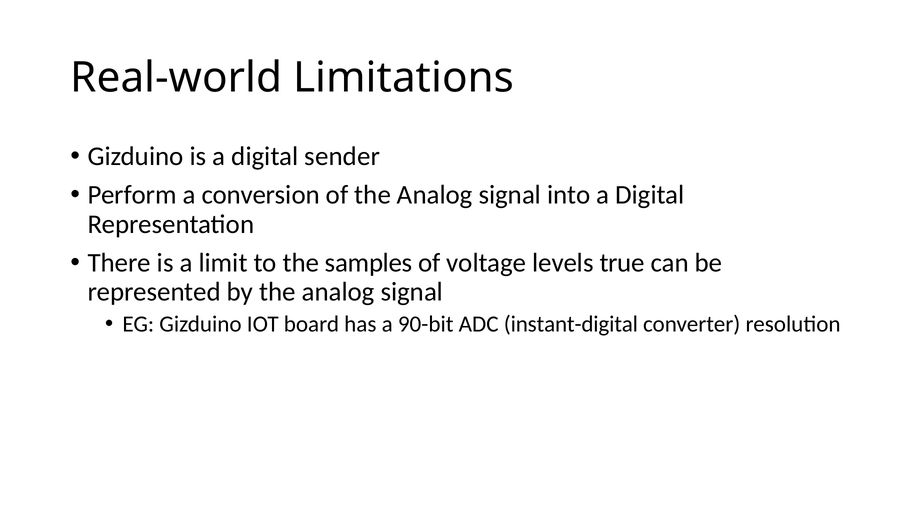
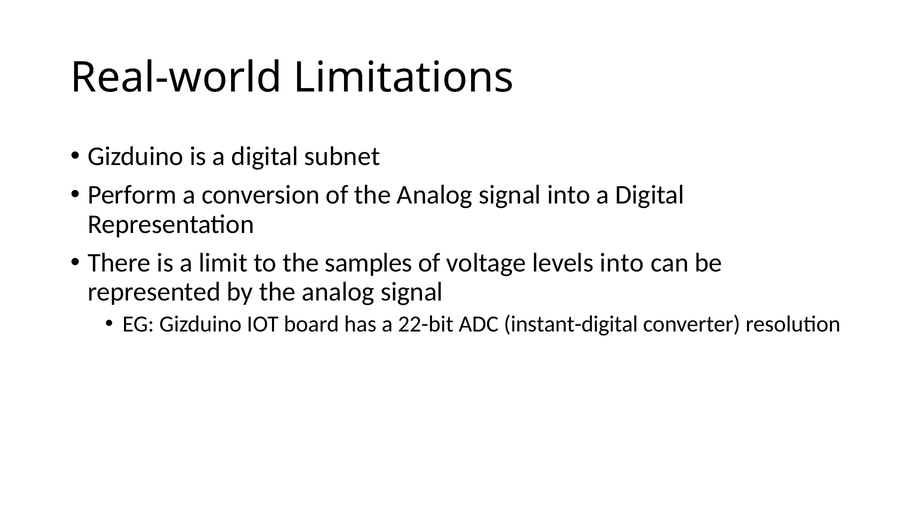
sender: sender -> subnet (342, 156)
levels true: true -> into (622, 263)
90-bit: 90-bit -> 22-bit (426, 324)
